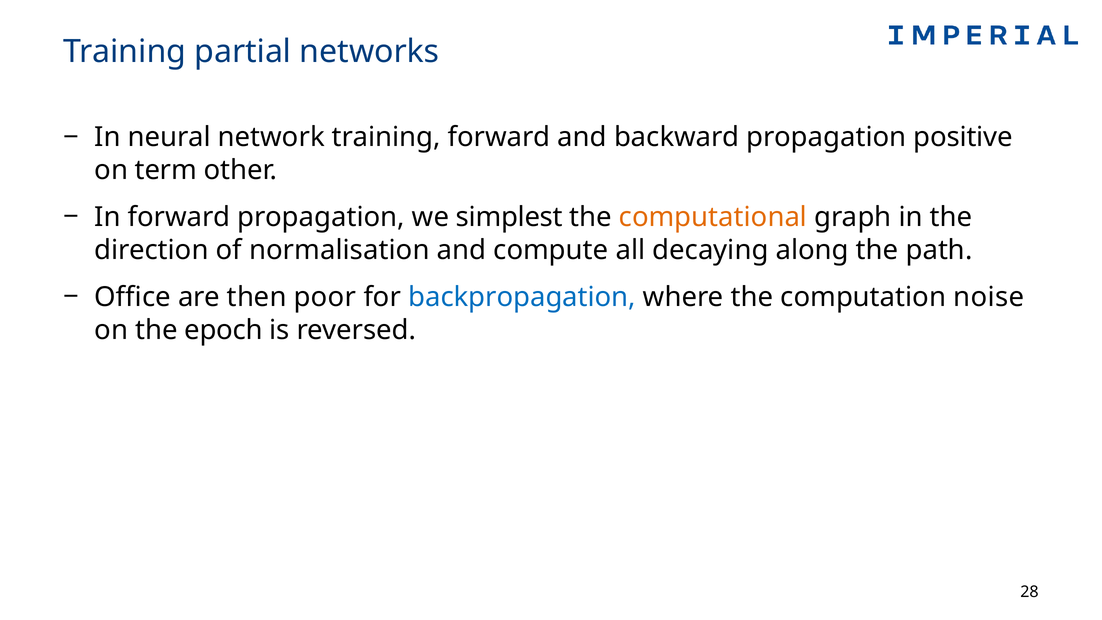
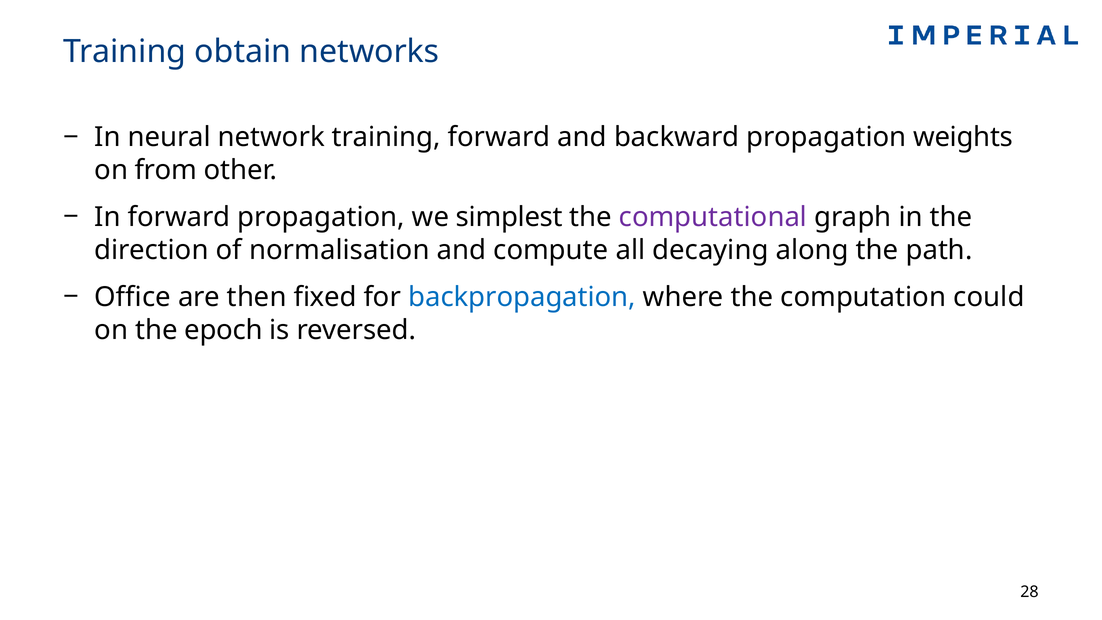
partial: partial -> obtain (243, 51)
positive: positive -> weights (963, 137)
term: term -> from (166, 170)
computational colour: orange -> purple (713, 217)
poor: poor -> fixed (325, 297)
noise: noise -> could (989, 297)
